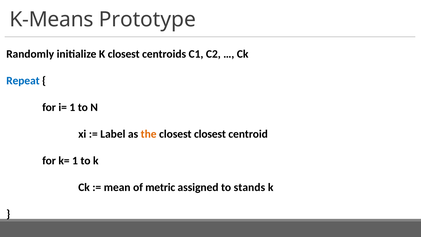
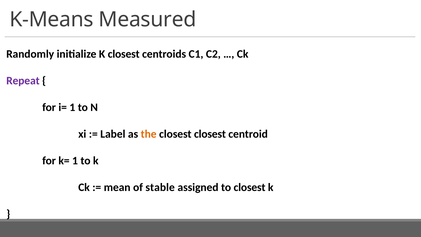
Prototype: Prototype -> Measured (147, 19)
Repeat colour: blue -> purple (23, 81)
metric: metric -> stable (160, 187)
to stands: stands -> closest (250, 187)
